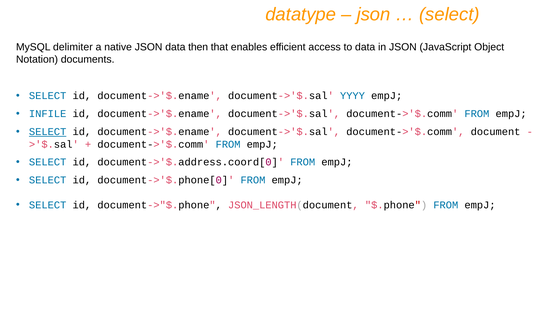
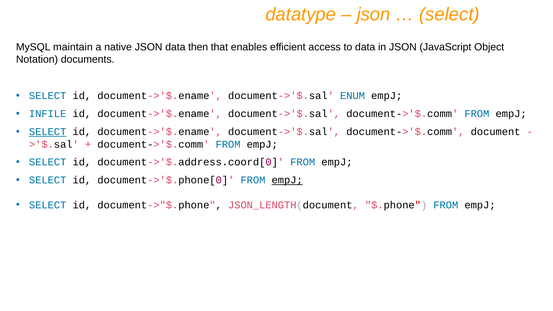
delimiter: delimiter -> maintain (73, 47)
YYYY: YYYY -> ENUM (352, 96)
empJ underline: none -> present (287, 180)
